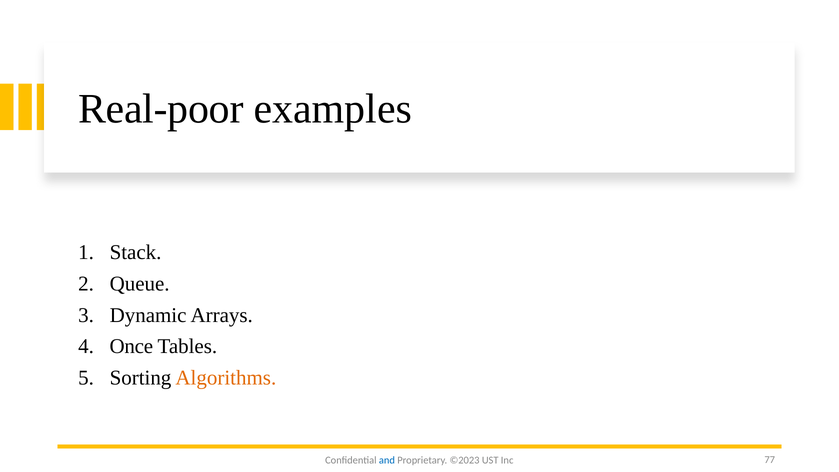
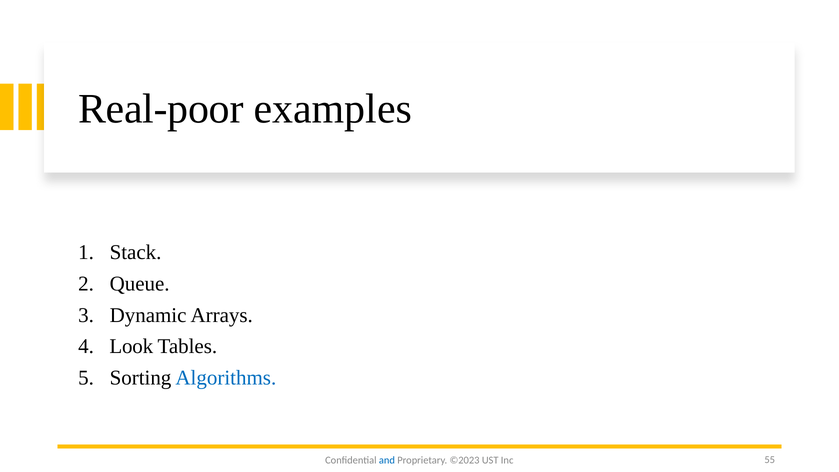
Once: Once -> Look (131, 346)
Algorithms colour: orange -> blue (226, 378)
77: 77 -> 55 (770, 460)
